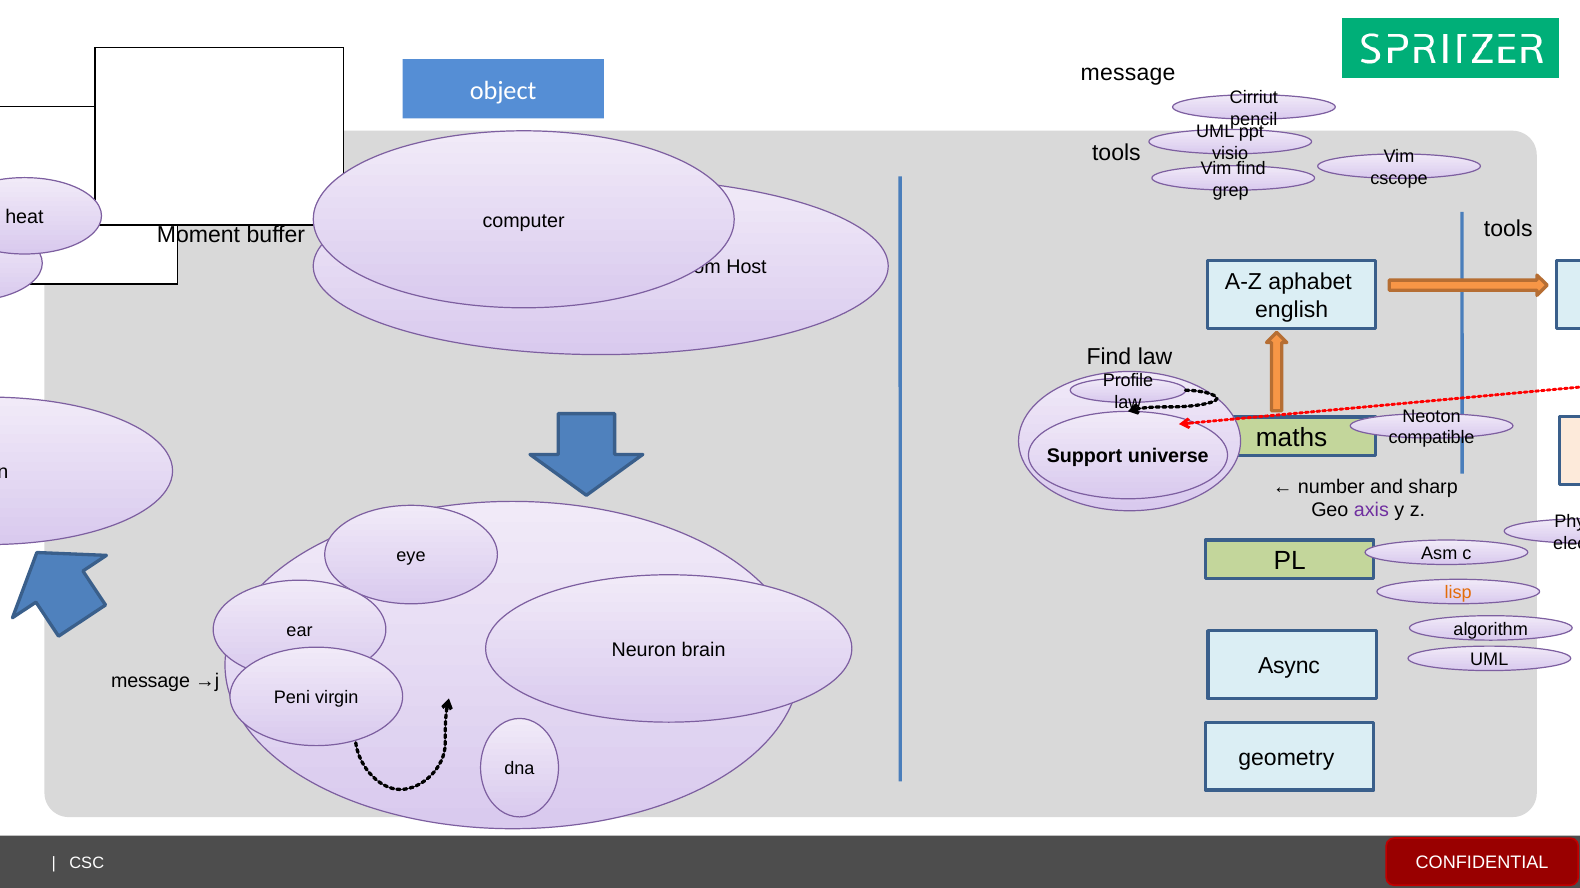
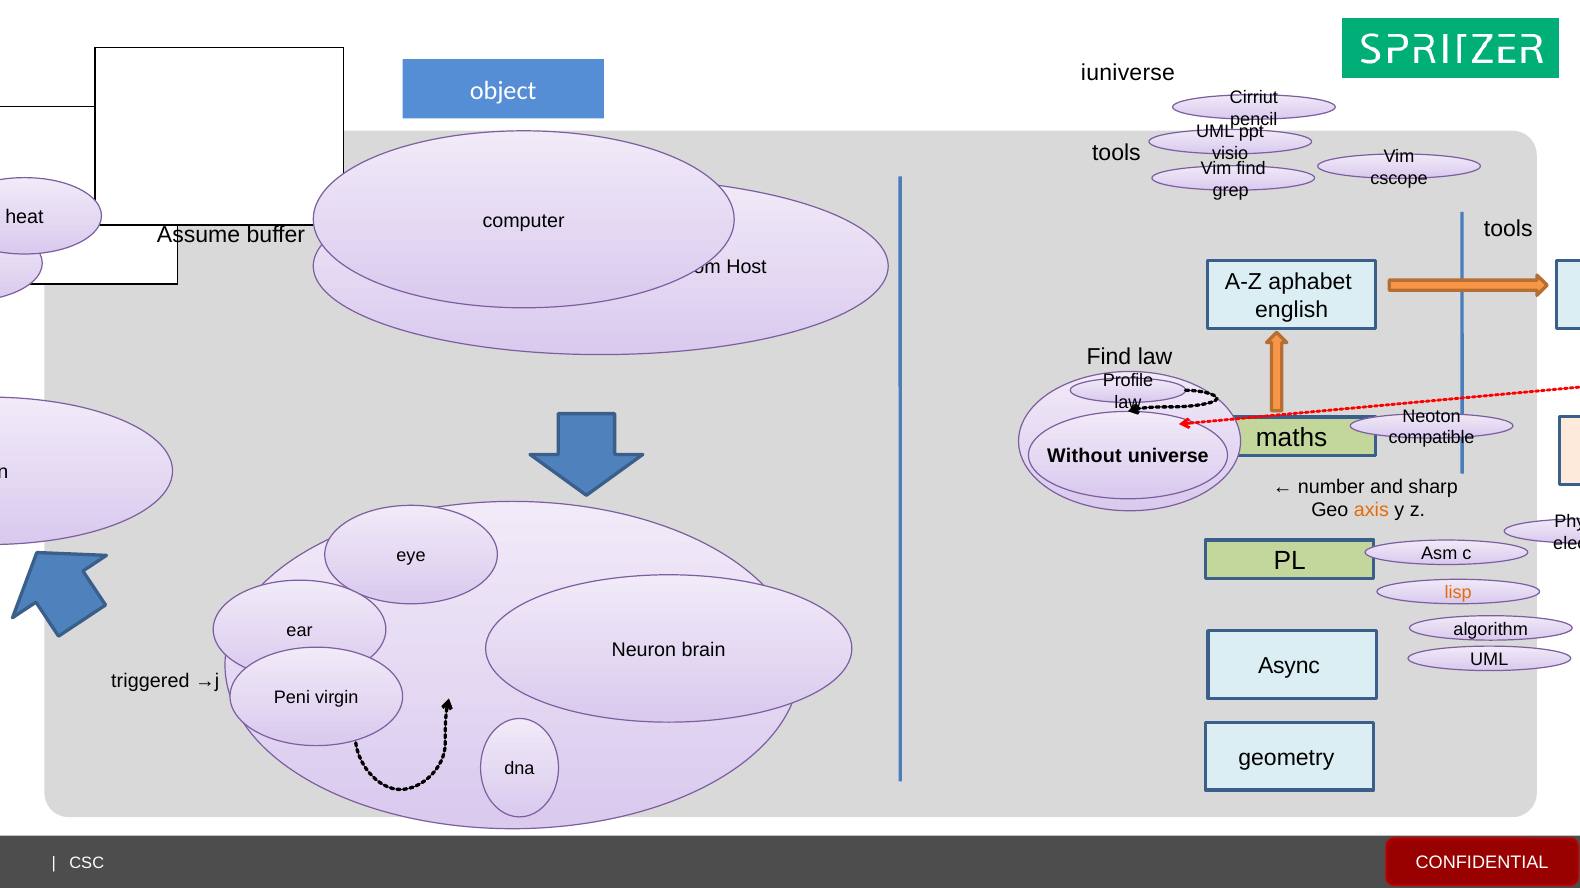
message: message -> iuniverse (1128, 73)
Moment: Moment -> Assume (199, 235)
Support: Support -> Without (1084, 457)
axis colour: purple -> orange (1371, 511)
message: message -> triggered (150, 681)
